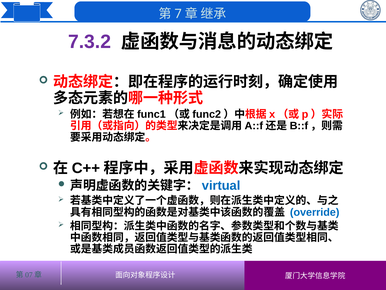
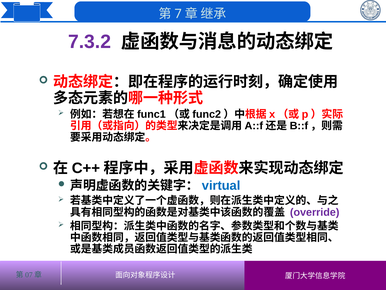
override colour: blue -> purple (315, 212)
